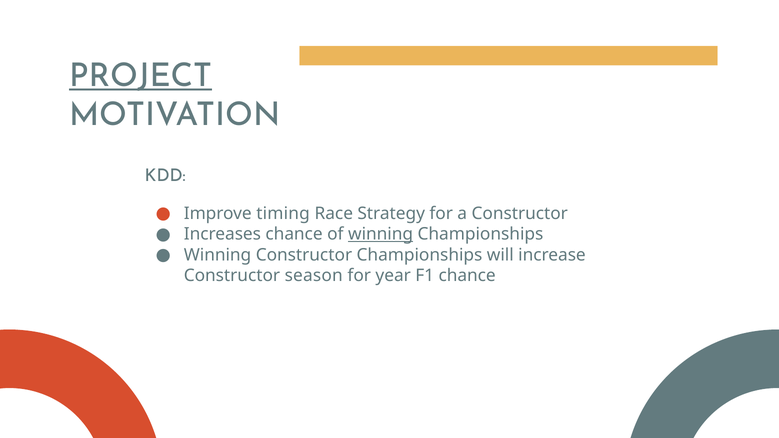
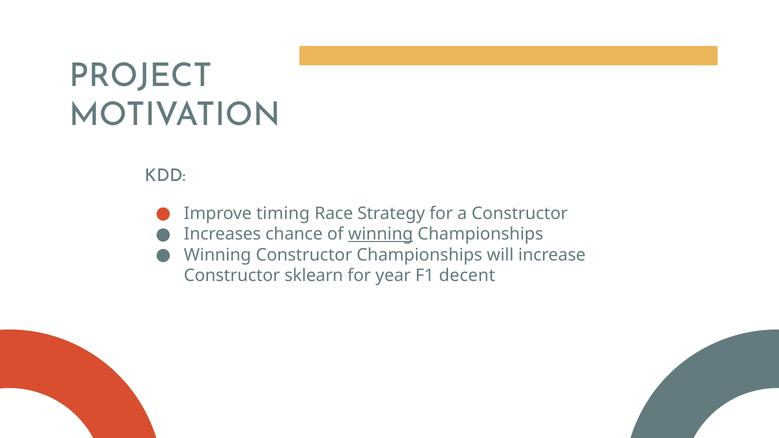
PROJECT underline: present -> none (141, 76)
season: season -> sklearn (314, 276)
F1 chance: chance -> decent (467, 276)
